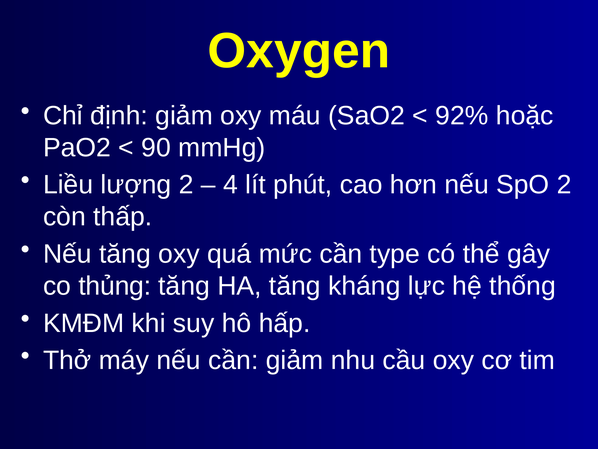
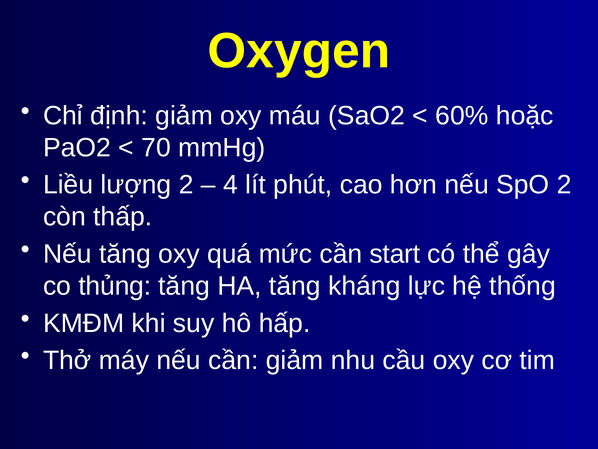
92%: 92% -> 60% (462, 115)
90: 90 -> 70 (156, 147)
type: type -> start (395, 254)
